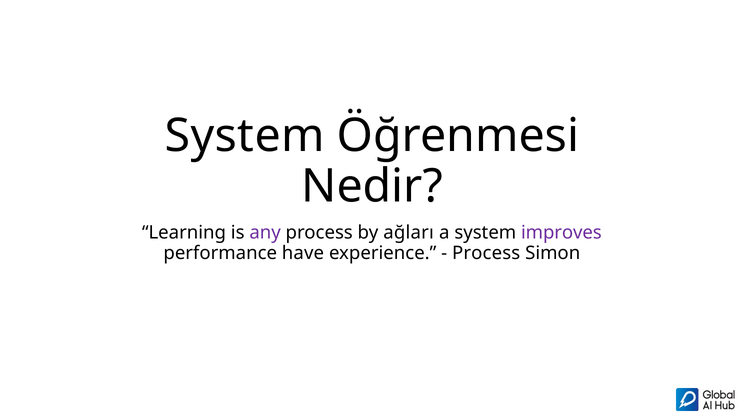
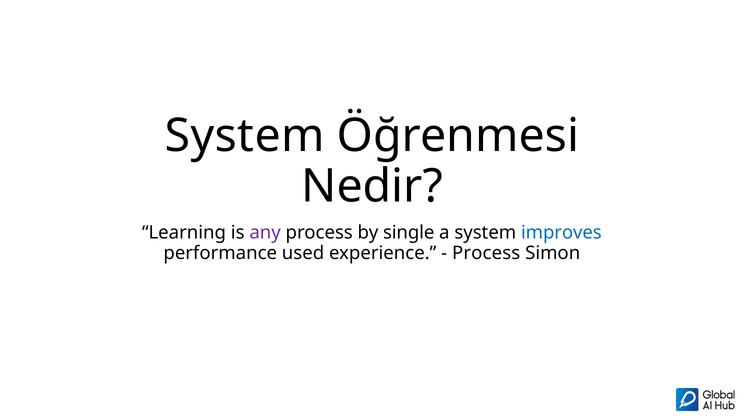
ağları: ağları -> single (409, 233)
improves colour: purple -> blue (561, 233)
have: have -> used (303, 253)
